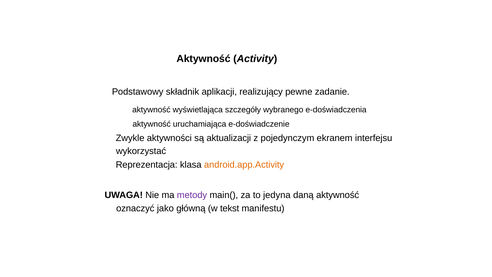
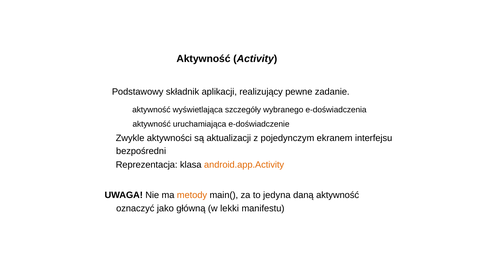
wykorzystać: wykorzystać -> bezpośredni (141, 151)
metody colour: purple -> orange (192, 195)
tekst: tekst -> lekki (230, 208)
